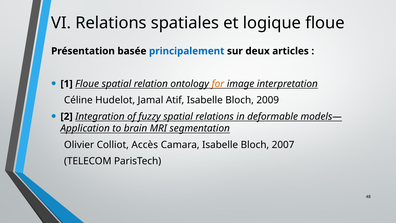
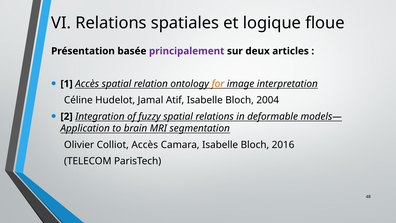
principalement colour: blue -> purple (187, 51)
1 Floue: Floue -> Accès (87, 84)
2009: 2009 -> 2004 (268, 100)
2007: 2007 -> 2016 (283, 145)
